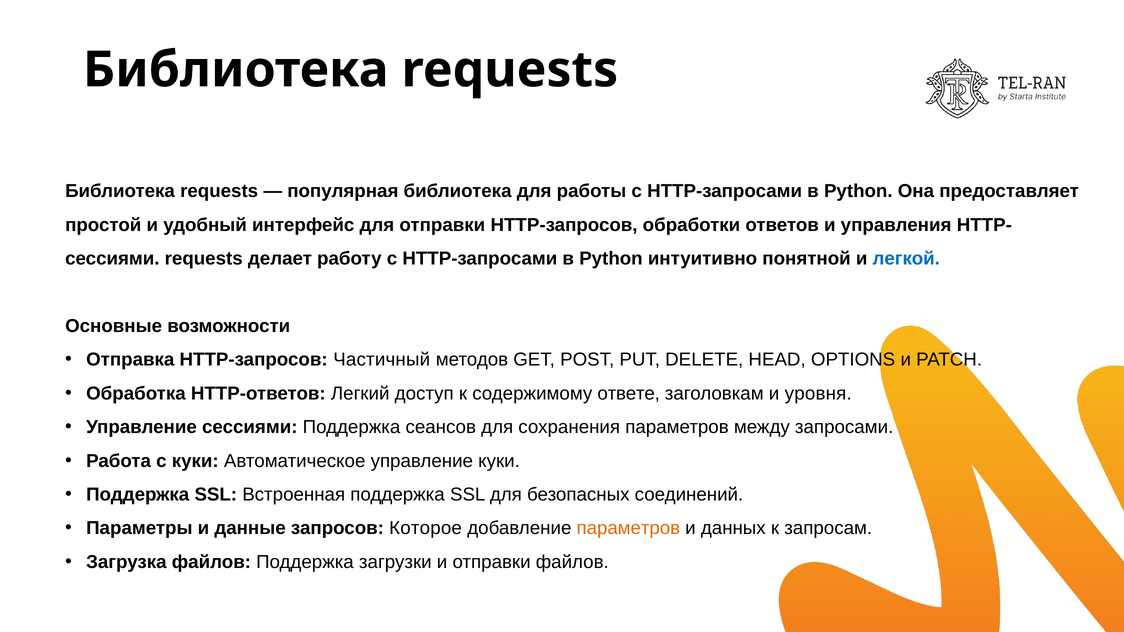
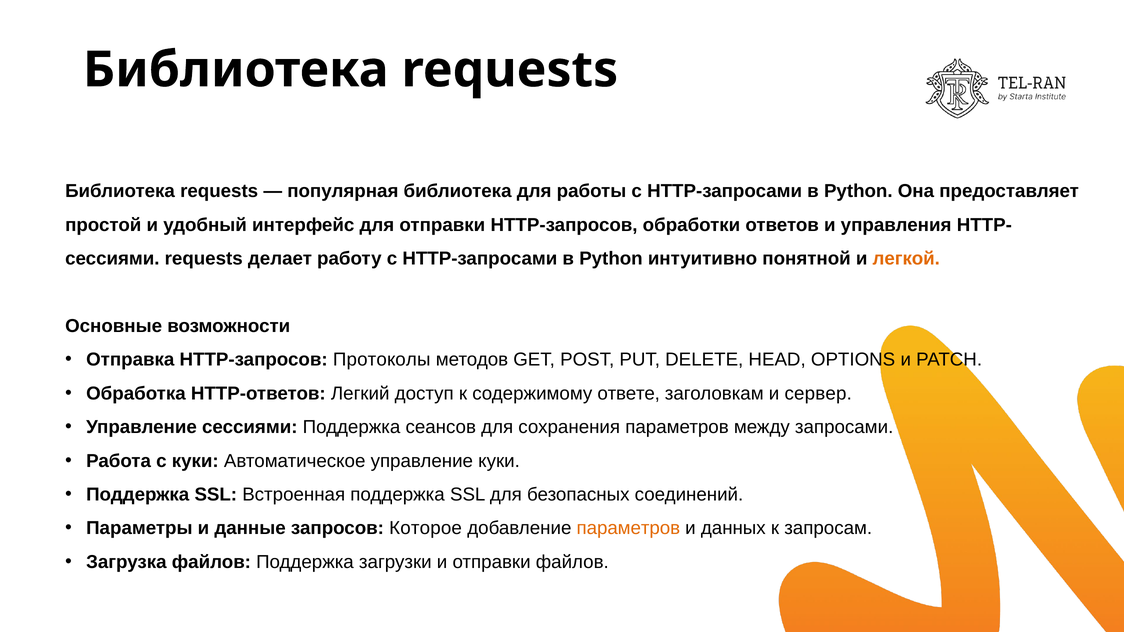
легкой colour: blue -> orange (906, 259)
Частичный: Частичный -> Протоколы (382, 360)
уровня: уровня -> сервер (818, 394)
